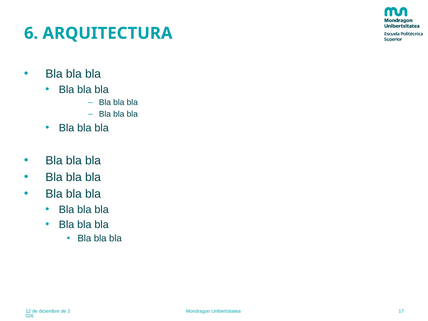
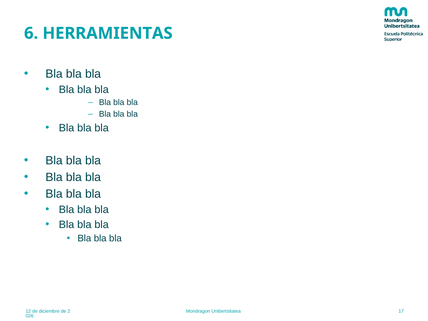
ARQUITECTURA: ARQUITECTURA -> HERRAMIENTAS (108, 33)
